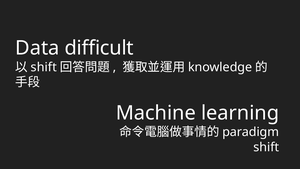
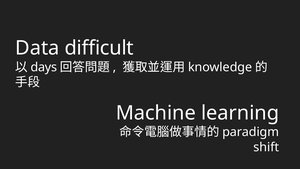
shift: shift -> days (44, 67)
